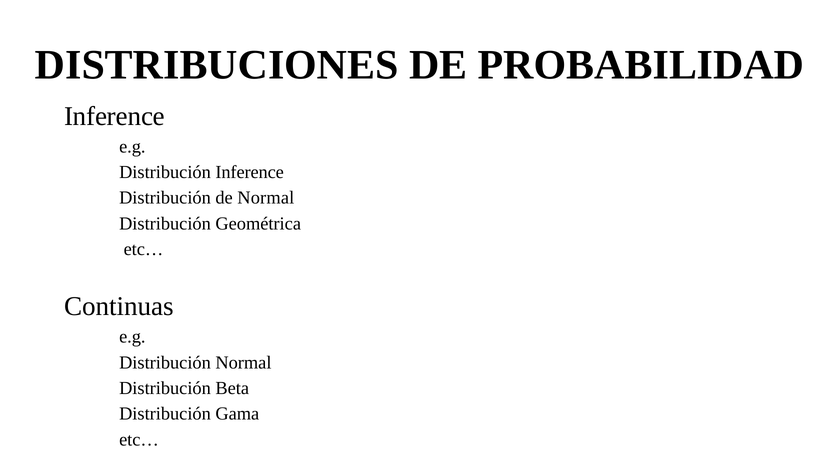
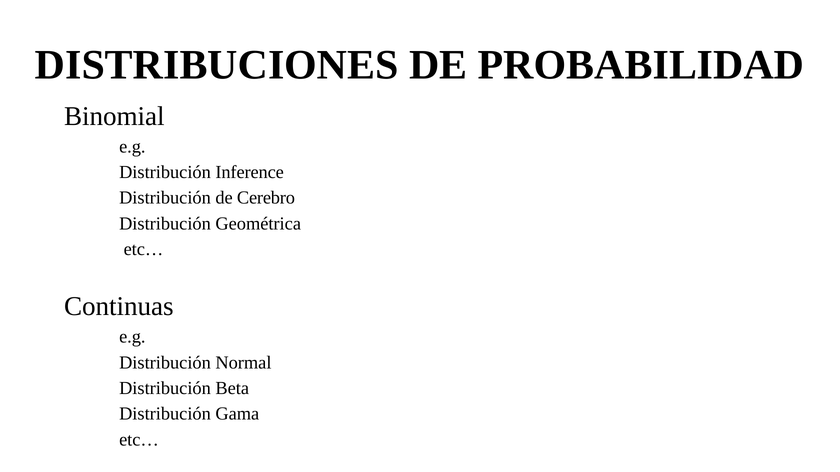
Inference: Inference -> Binomial (114, 116)
de Normal: Normal -> Cerebro (266, 198)
